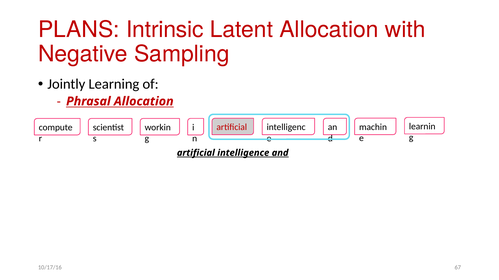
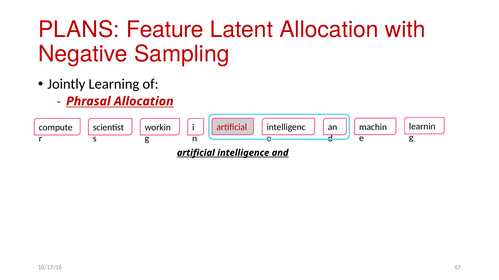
Intrinsic: Intrinsic -> Feature (165, 30)
